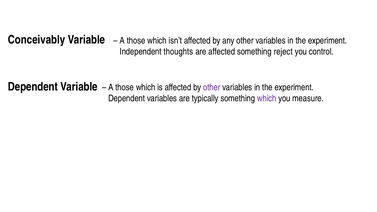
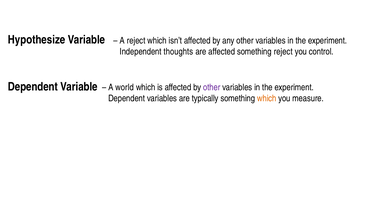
Conceivably: Conceivably -> Hypothesize (37, 40)
those: those -> reject (136, 41)
those: those -> world (125, 87)
which colour: purple -> orange (267, 98)
